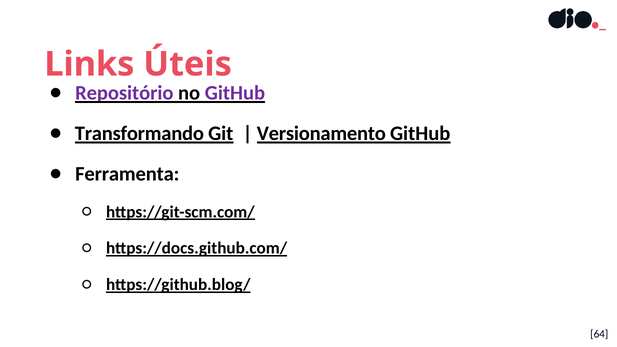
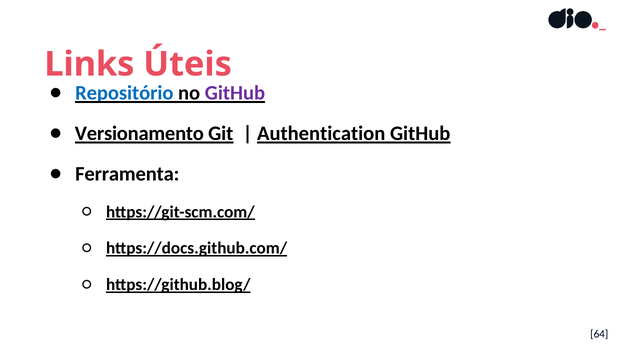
Repositório colour: purple -> blue (124, 93)
Transformando: Transformando -> Versionamento (139, 134)
Versionamento: Versionamento -> Authentication (321, 134)
